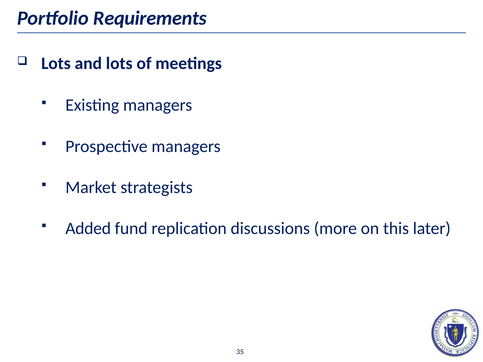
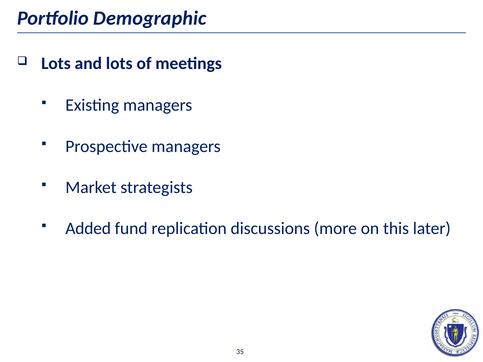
Requirements: Requirements -> Demographic (150, 18)
